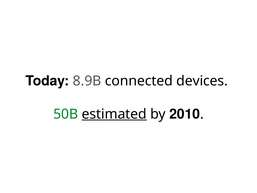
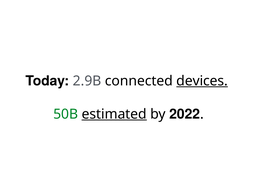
8.9B: 8.9B -> 2.9B (87, 81)
devices underline: none -> present (202, 81)
2010: 2010 -> 2022 (185, 114)
